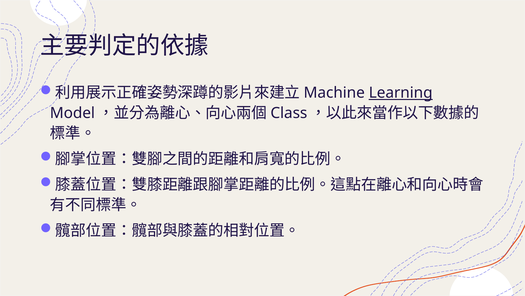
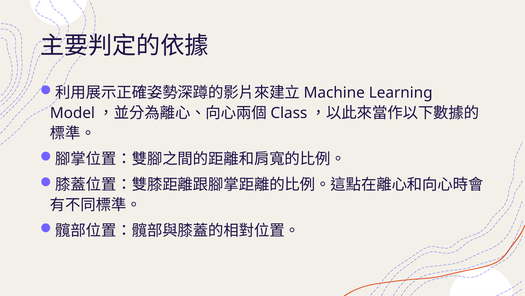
Learning underline: present -> none (401, 93)
